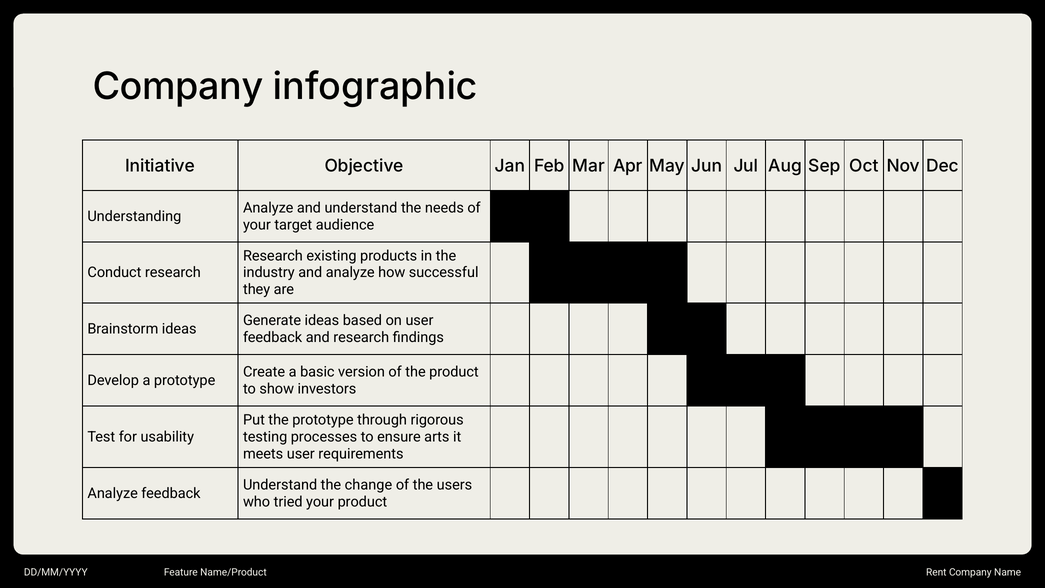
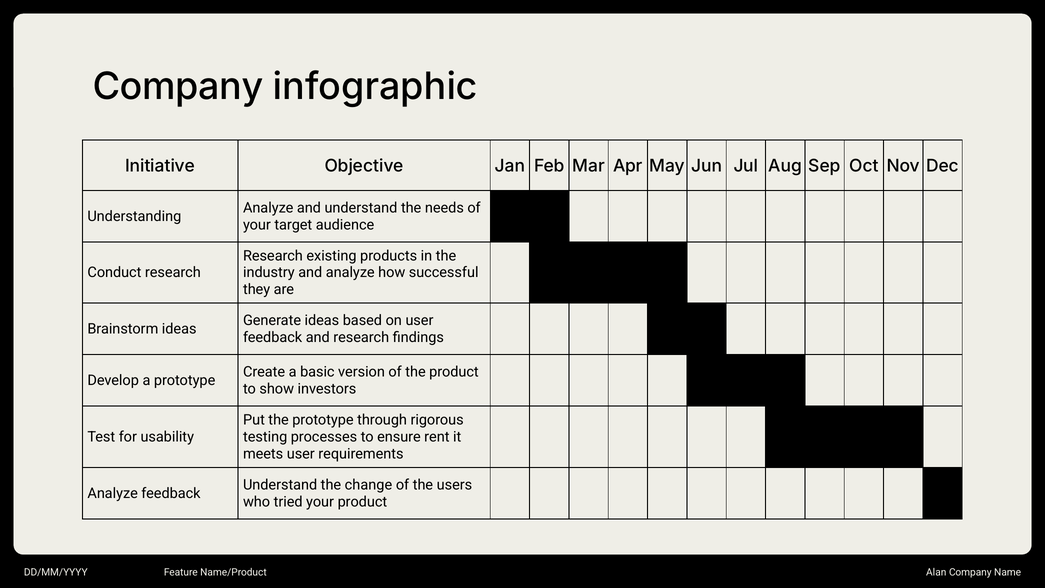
arts: arts -> rent (437, 437)
Rent: Rent -> Alan (936, 572)
